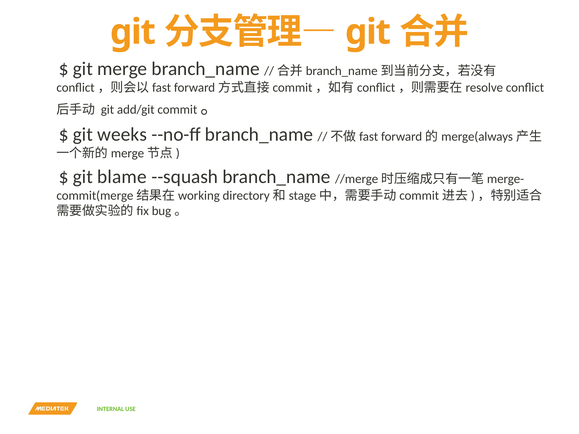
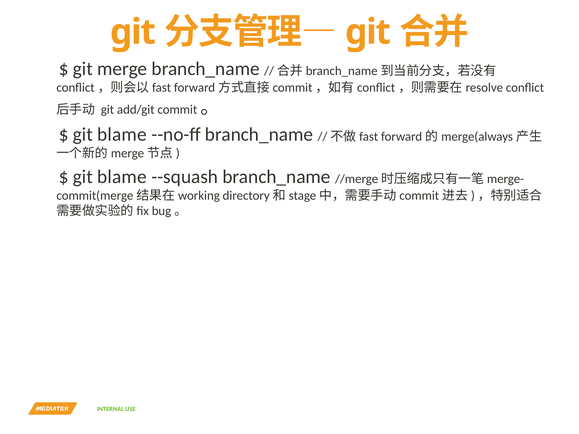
weeks: weeks -> blame (122, 134)
